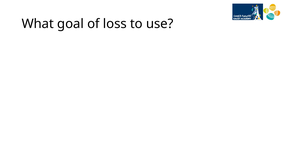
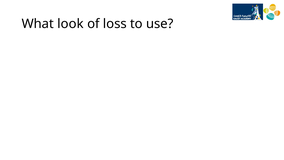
goal: goal -> look (70, 24)
